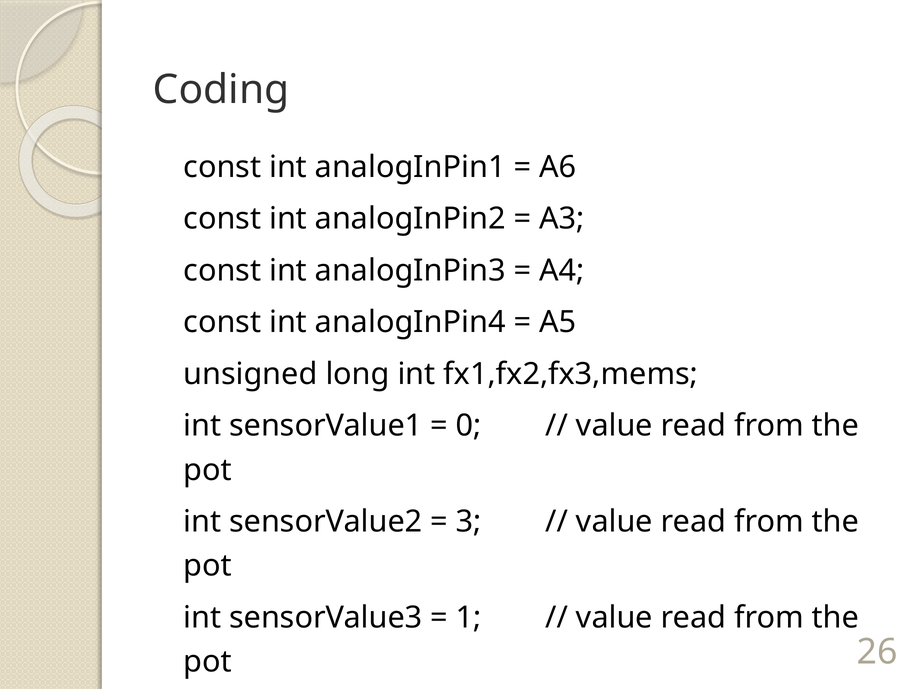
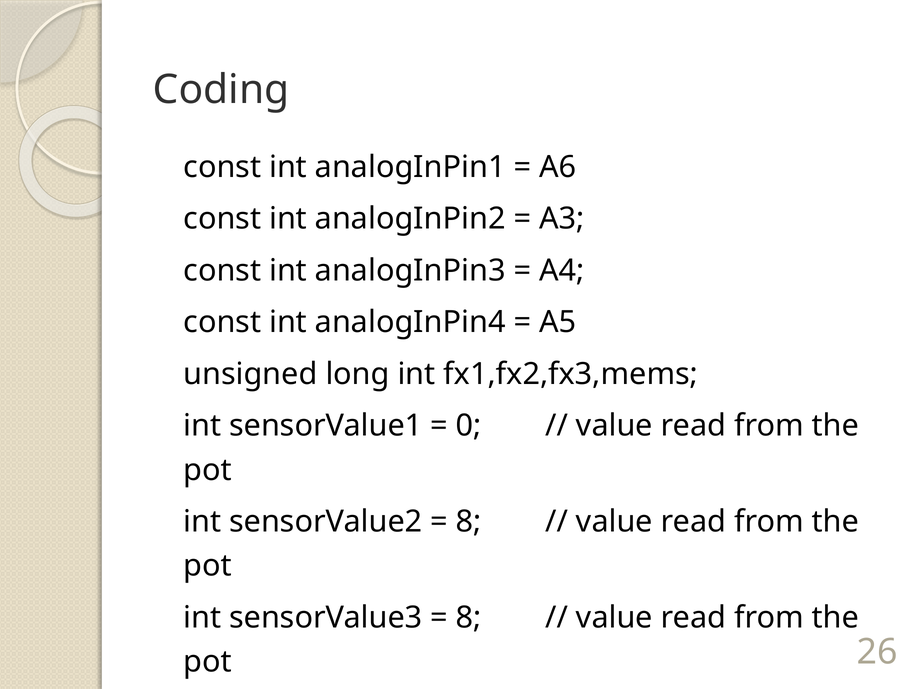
3: 3 -> 8 (469, 522)
1: 1 -> 8 (469, 618)
